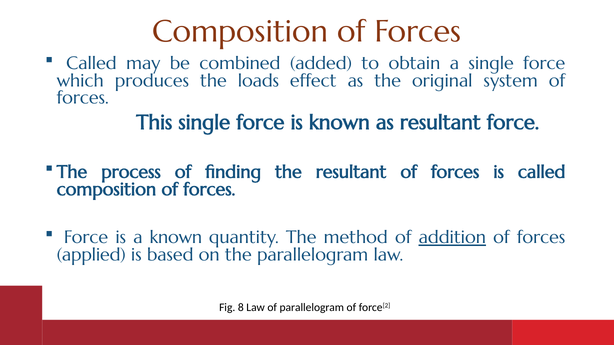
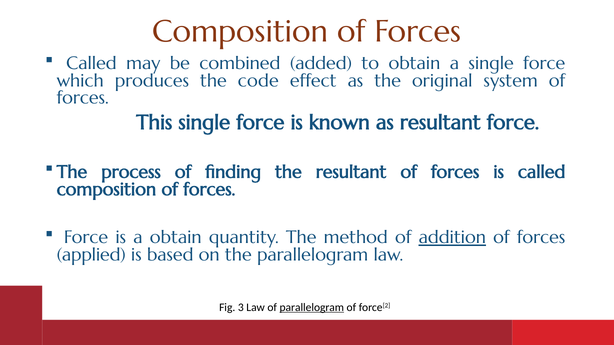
loads: loads -> code (258, 81)
a known: known -> obtain (176, 238)
8: 8 -> 3 (241, 308)
parallelogram underline: none -> present (312, 308)
